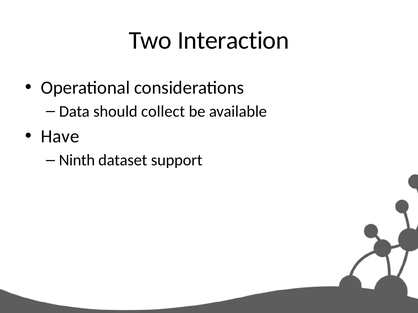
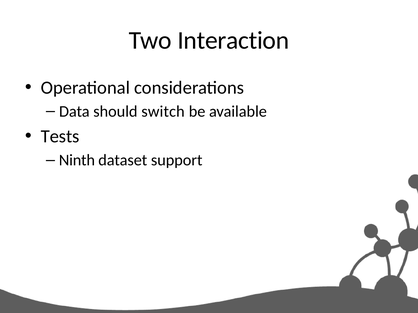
collect: collect -> switch (163, 112)
Have: Have -> Tests (60, 136)
